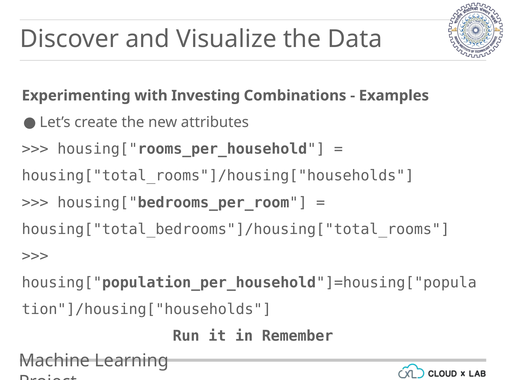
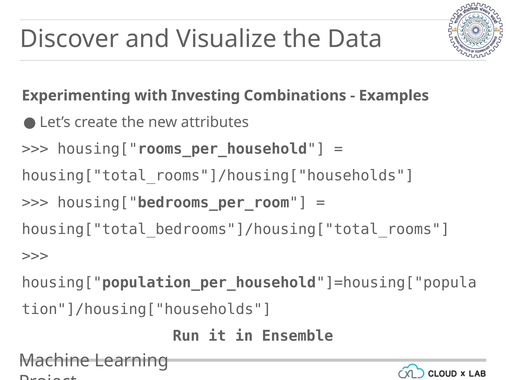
Remember: Remember -> Ensemble (298, 336)
